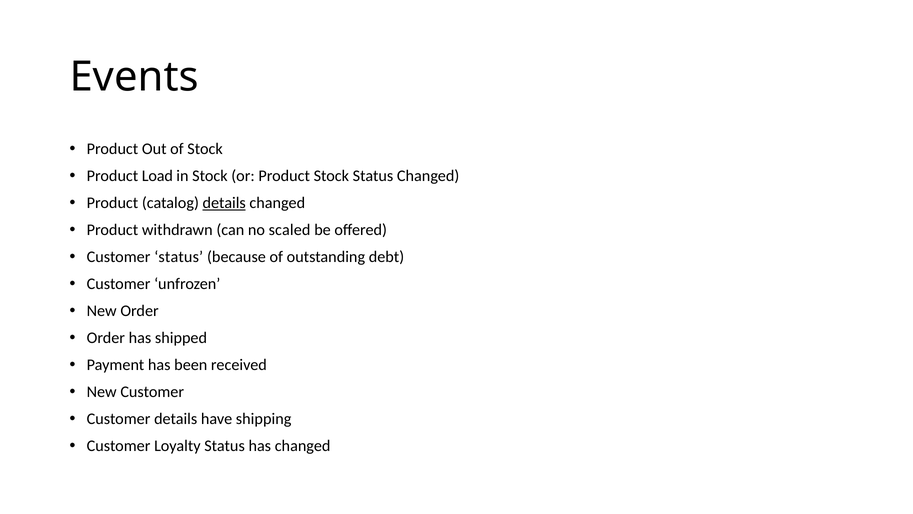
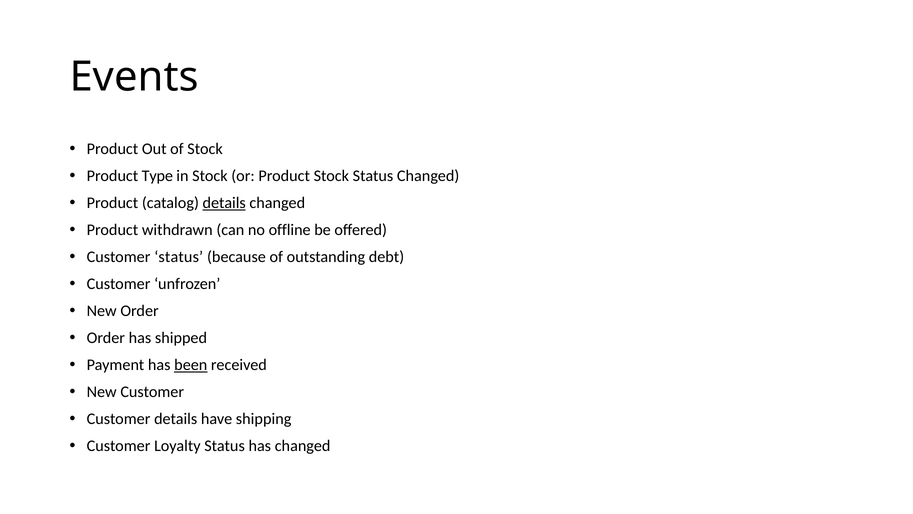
Load: Load -> Type (157, 176)
scaled: scaled -> offline (290, 230)
been underline: none -> present (191, 365)
